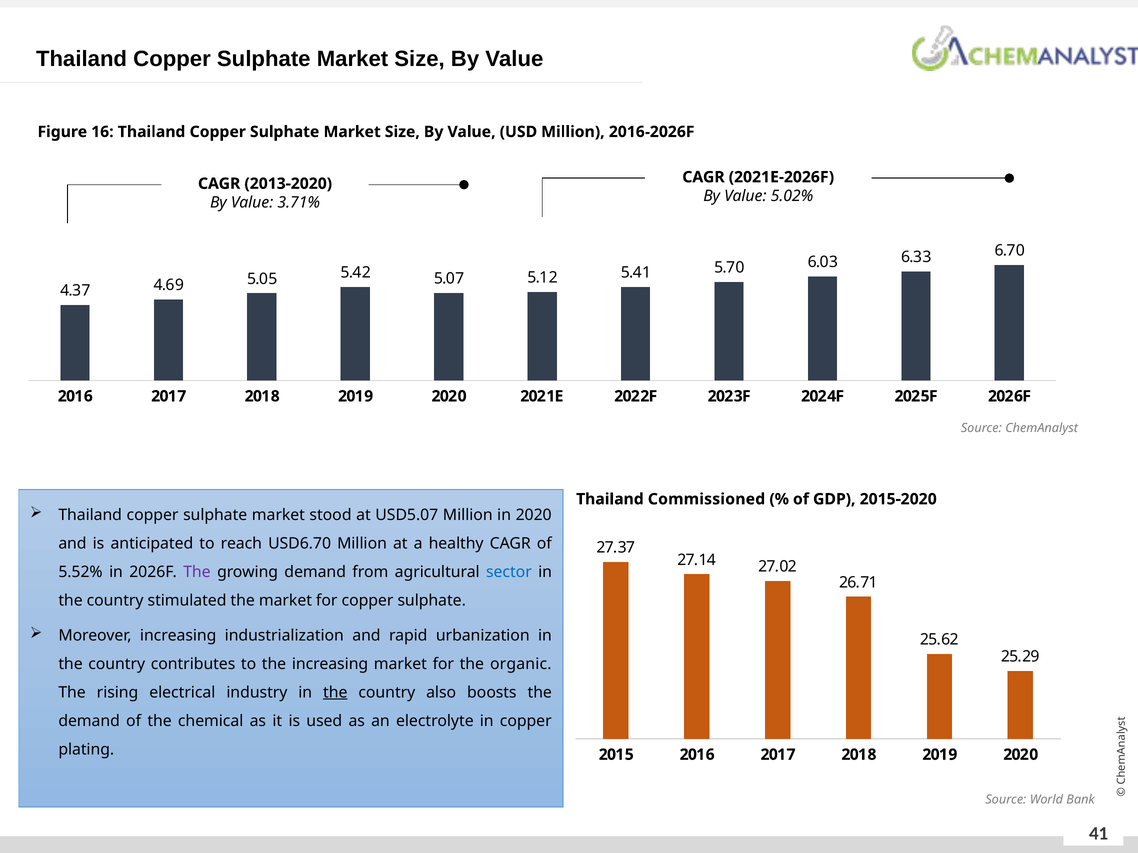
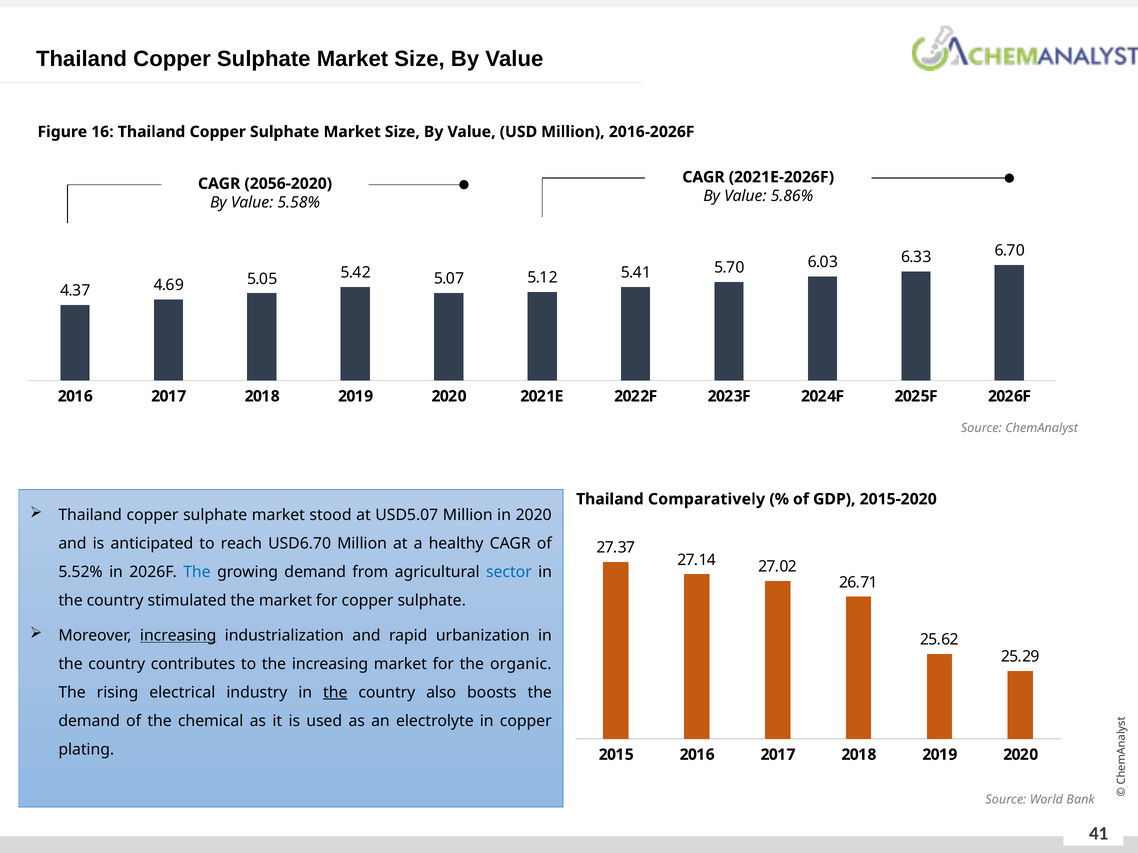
2013-2020: 2013-2020 -> 2056-2020 (288, 184)
5.02%: 5.02% -> 5.86% (792, 196)
3.71%: 3.71% -> 5.58% (299, 203)
Commissioned: Commissioned -> Comparatively (707, 499)
The colour: purple -> blue (197, 573)
increasing underline: none -> present (178, 636)
